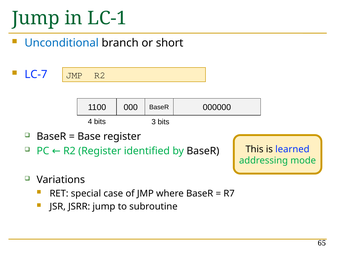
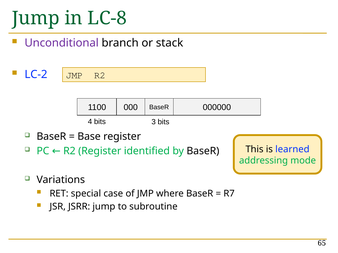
LC-1: LC-1 -> LC-8 (107, 18)
Unconditional colour: blue -> purple (62, 43)
short: short -> stack (170, 43)
LC-7: LC-7 -> LC-2 (36, 75)
